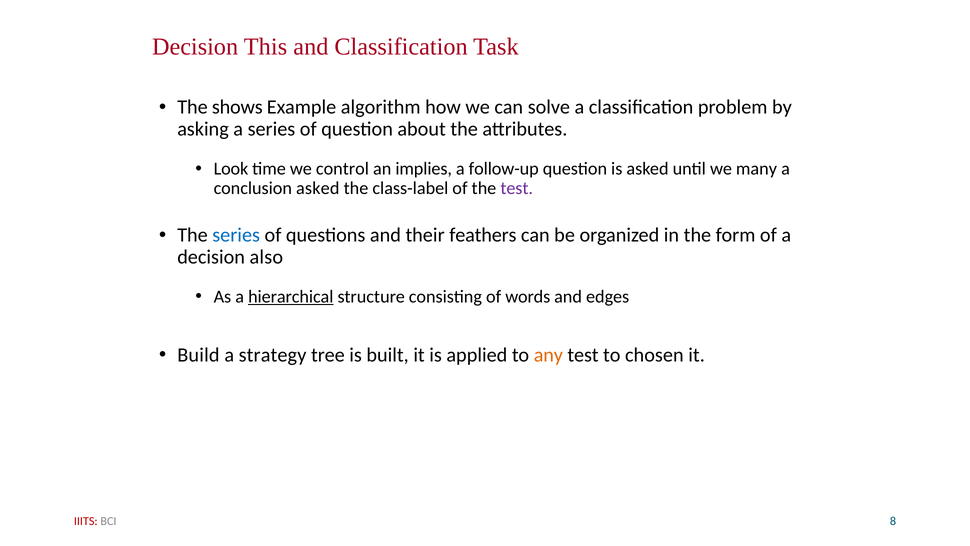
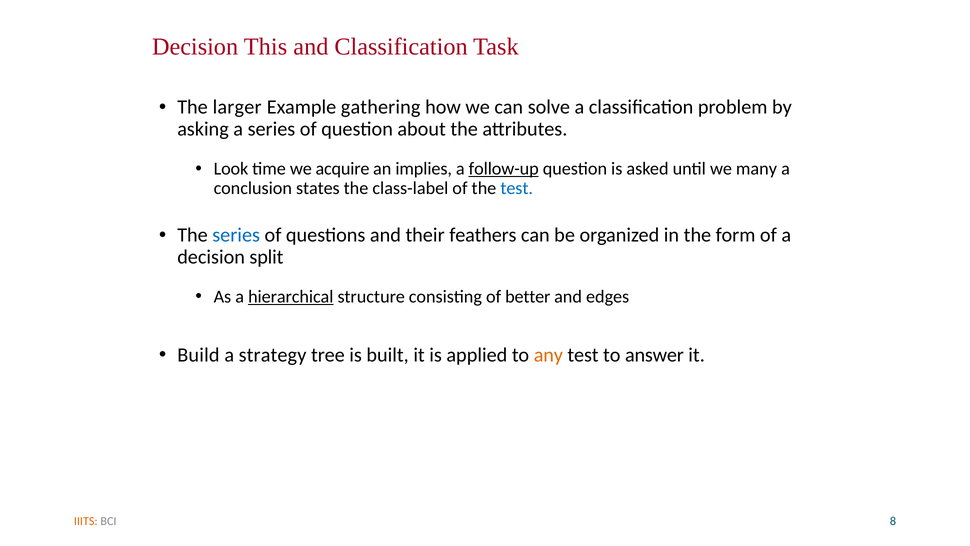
shows: shows -> larger (237, 107)
algorithm: algorithm -> gathering (381, 107)
control: control -> acquire (343, 169)
follow-up underline: none -> present (504, 169)
conclusion asked: asked -> states (318, 188)
test colour: purple -> blue (517, 188)
also: also -> split (266, 257)
words: words -> better (528, 296)
chosen: chosen -> answer (654, 355)
IIITS colour: red -> orange (86, 521)
